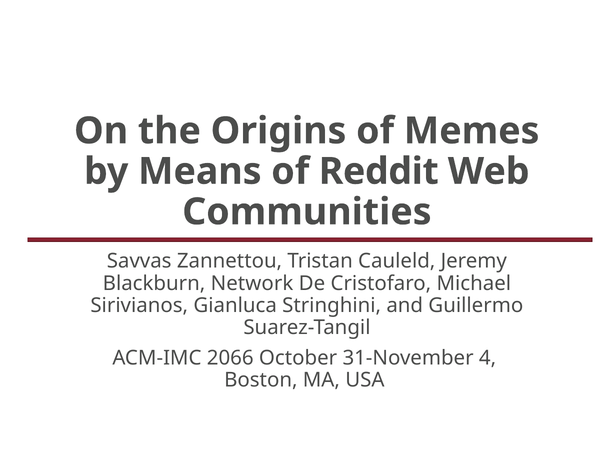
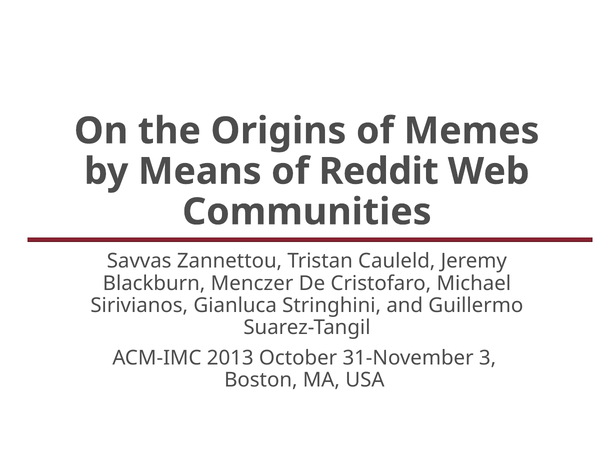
Network: Network -> Menczer (252, 284)
2066: 2066 -> 2013 (230, 358)
4: 4 -> 3 (488, 358)
